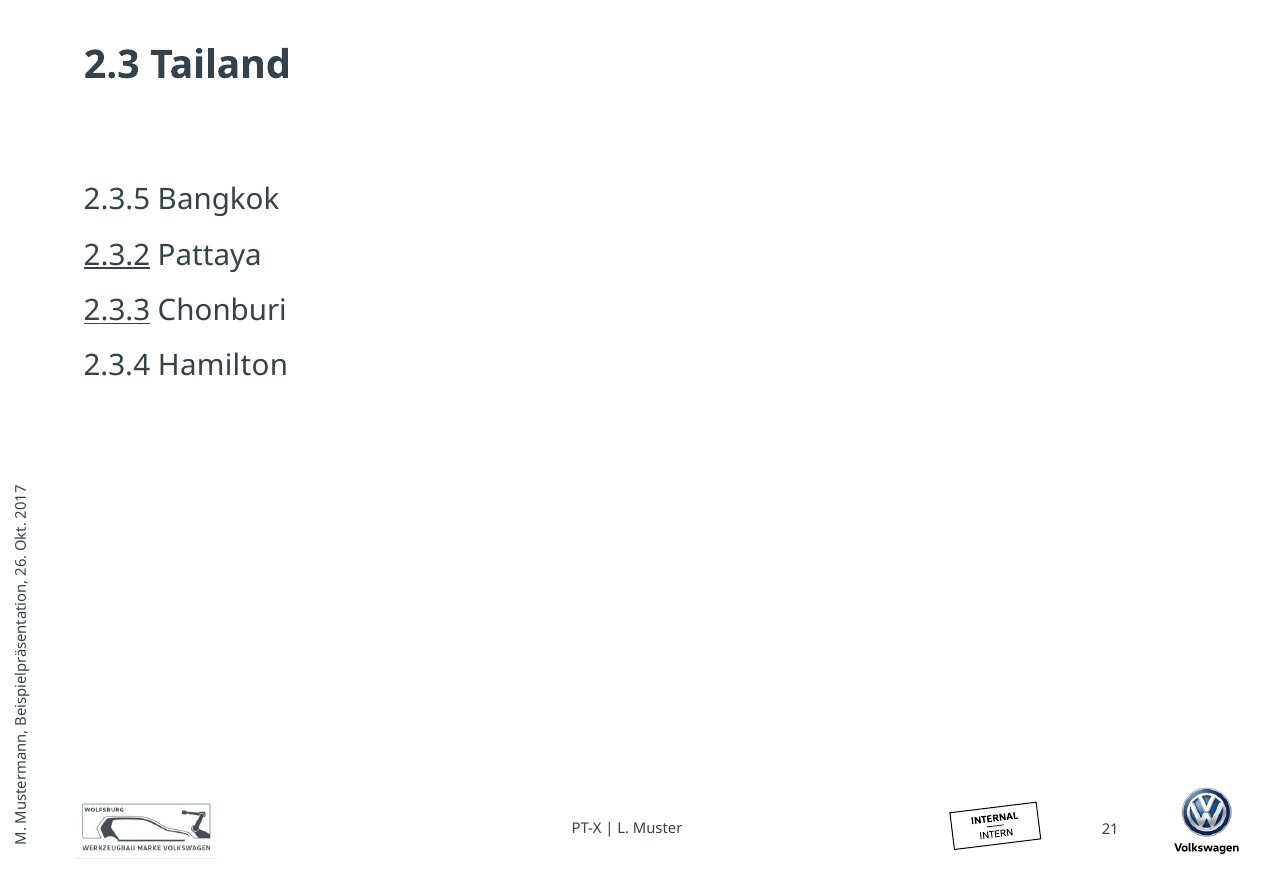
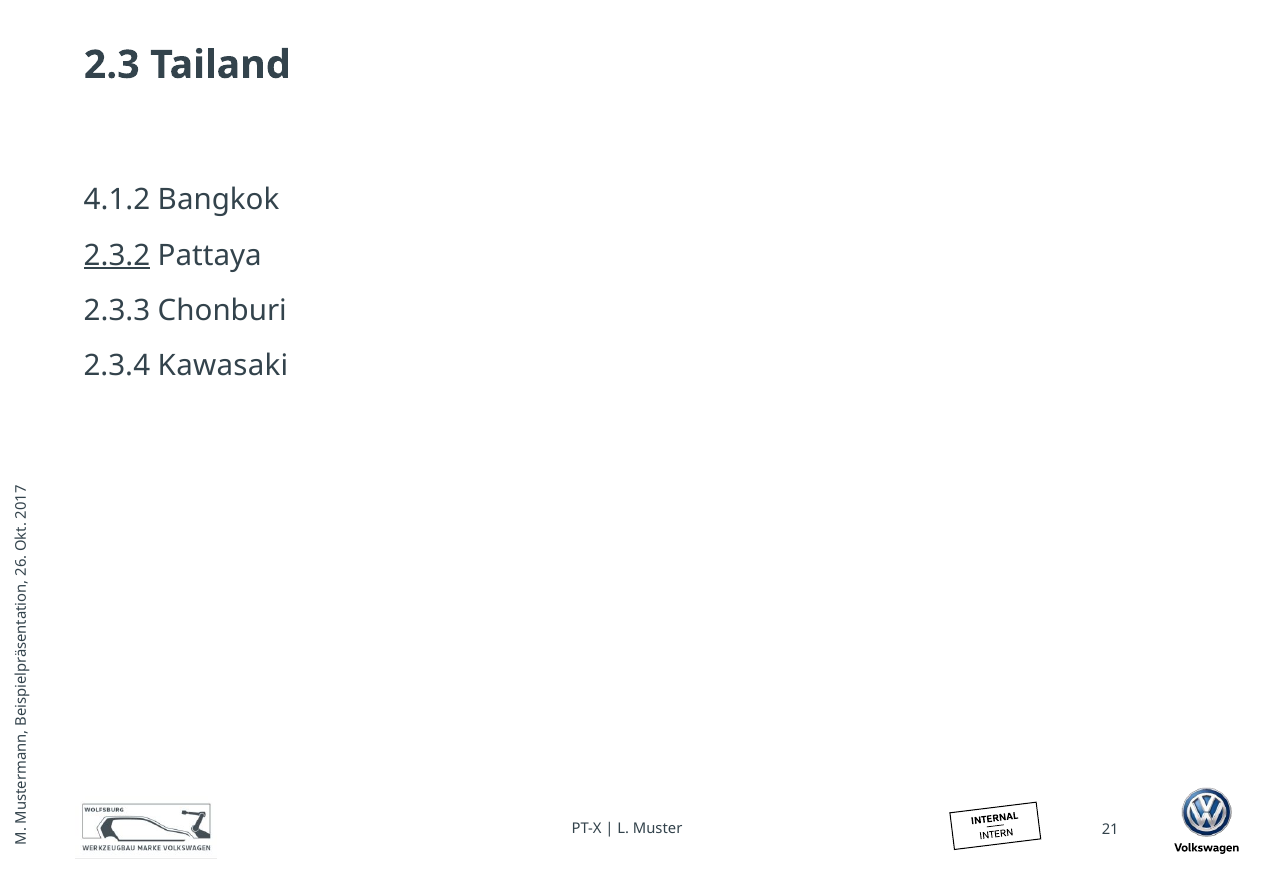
2.3.5: 2.3.5 -> 4.1.2 (117, 200)
2.3.3 underline: present -> none (117, 311)
Hamilton: Hamilton -> Kawasaki (223, 366)
